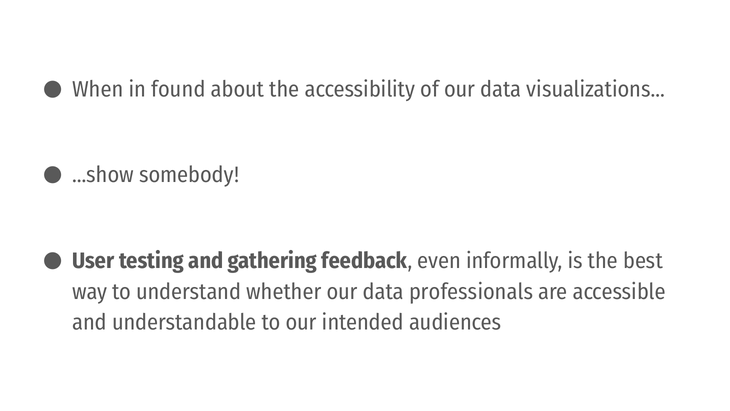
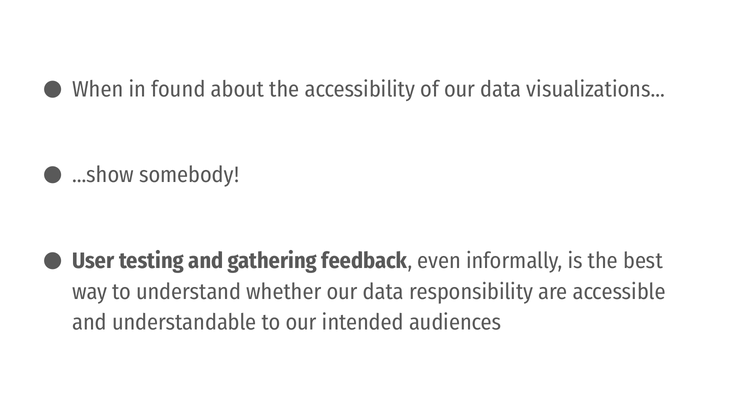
professionals: professionals -> responsibility (471, 291)
